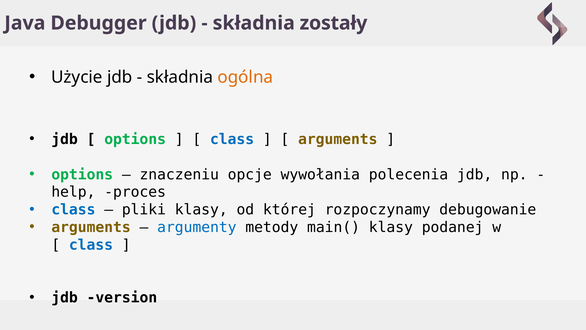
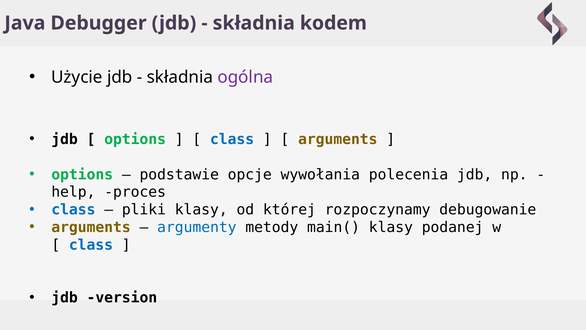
zostały: zostały -> kodem (333, 23)
ogólna colour: orange -> purple (245, 77)
znaczeniu: znaczeniu -> podstawie (179, 174)
